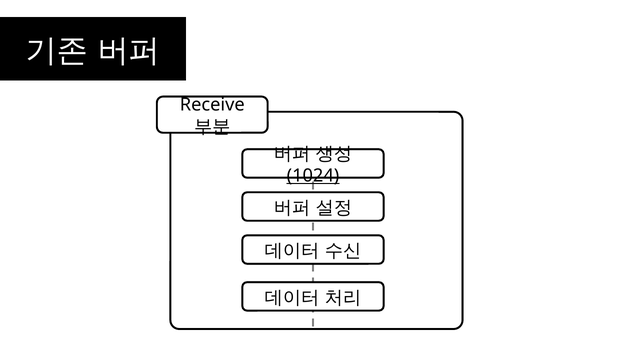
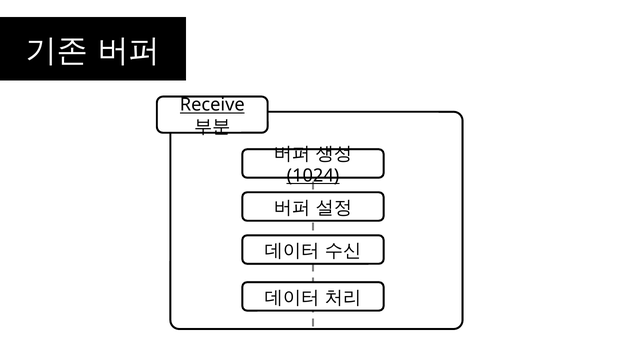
Receive underline: none -> present (212, 105)
